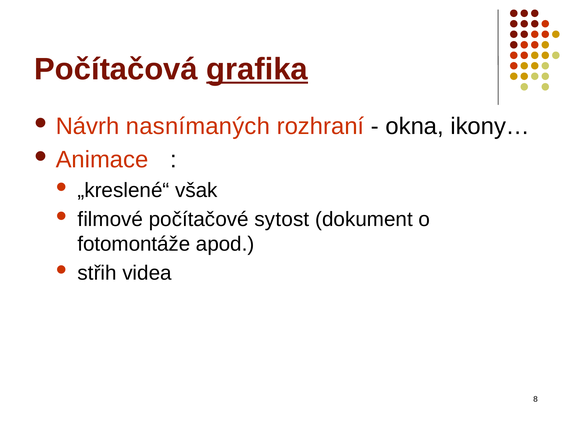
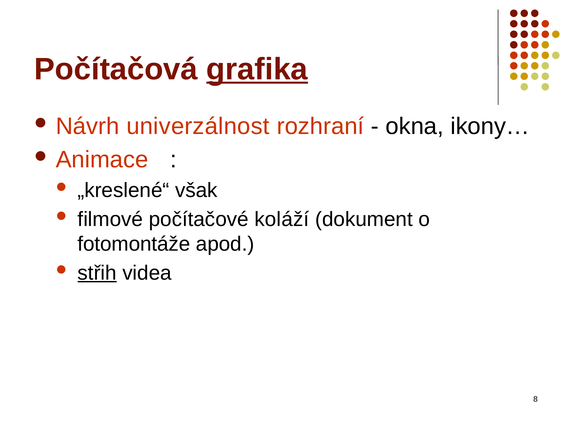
nasnímaných: nasnímaných -> univerzálnost (198, 126)
sytost: sytost -> koláží (282, 219)
střih underline: none -> present (97, 273)
